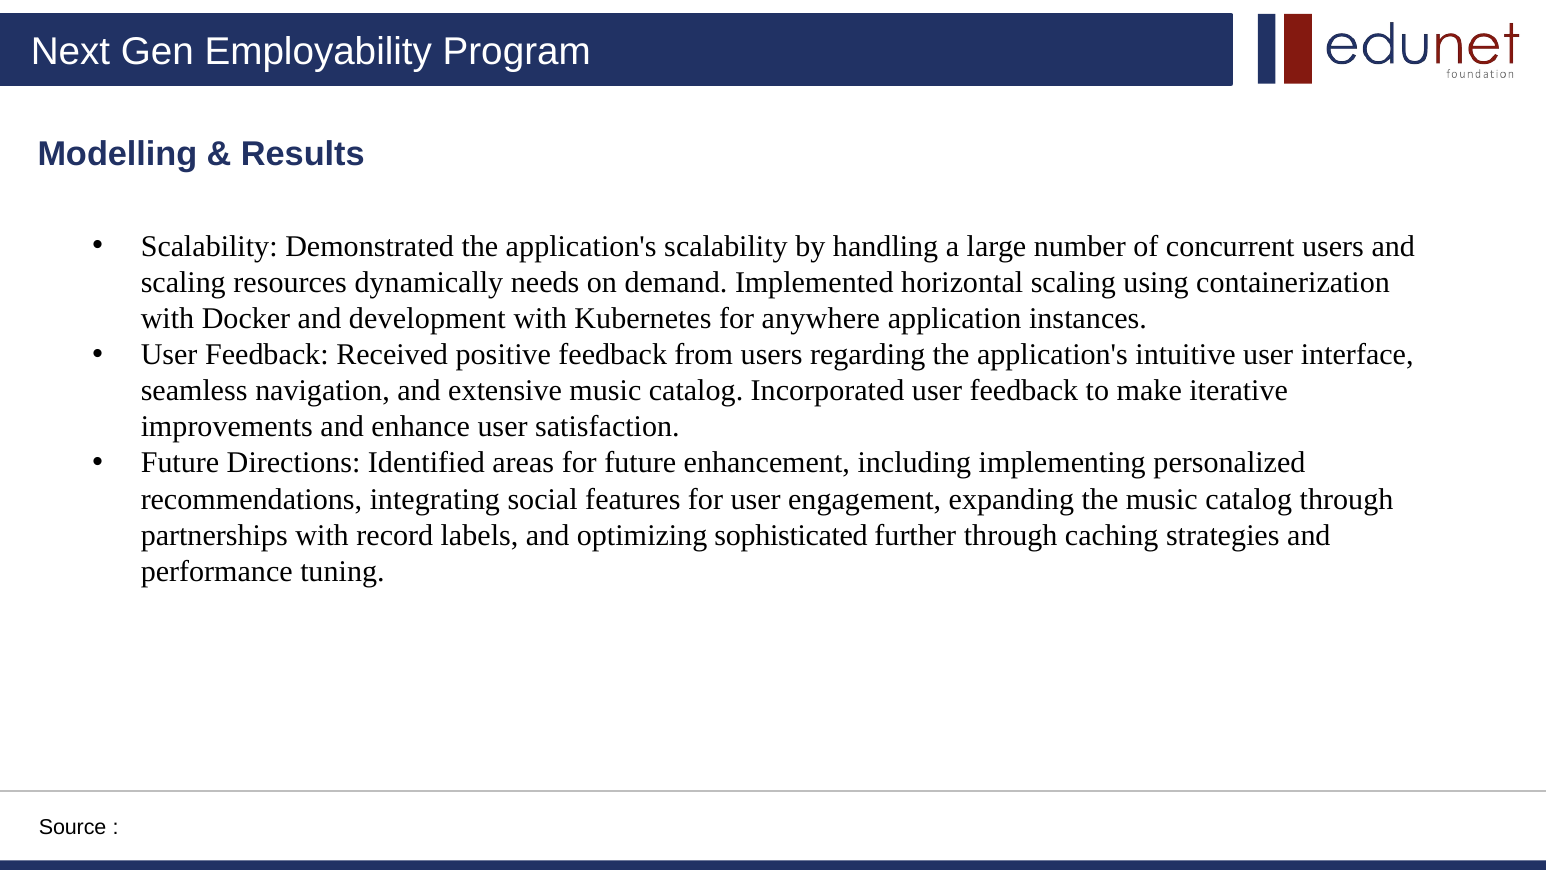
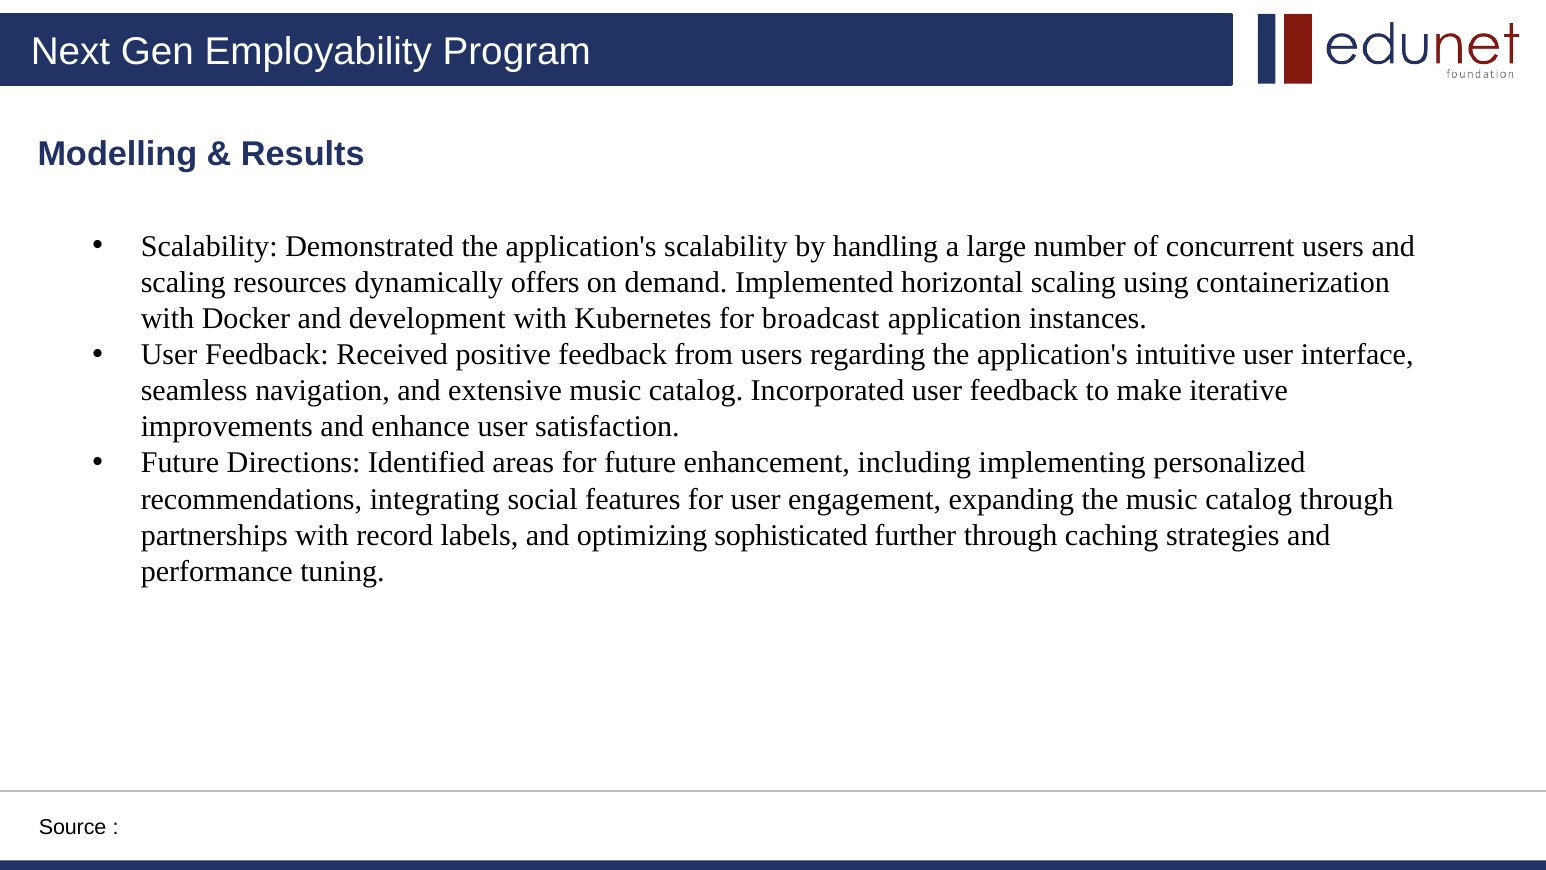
needs: needs -> offers (545, 282)
anywhere: anywhere -> broadcast (821, 319)
